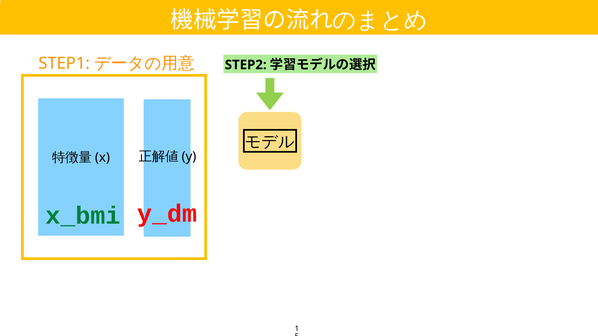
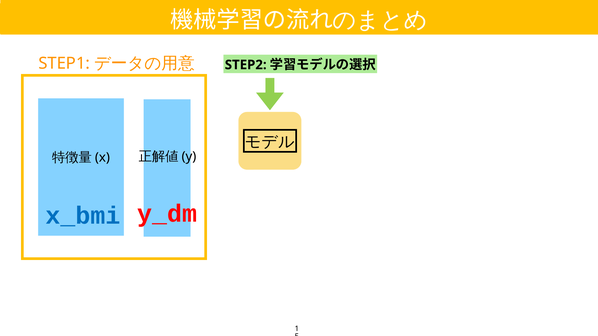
x_bmi colour: green -> blue (83, 216)
